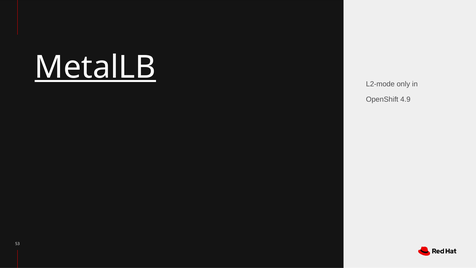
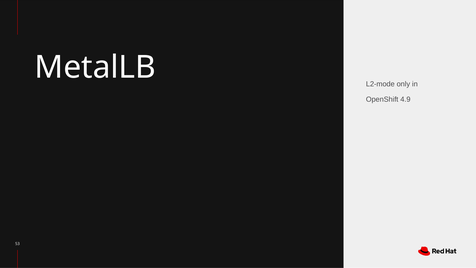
MetalLB underline: present -> none (95, 67)
